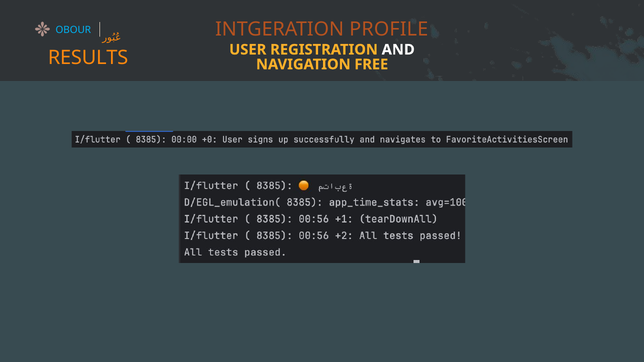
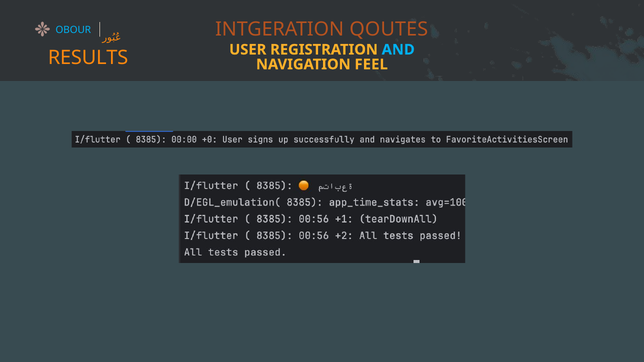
PROFILE: PROFILE -> QOUTES (389, 29)
AND colour: white -> light blue (398, 50)
FREE: FREE -> FEEL (371, 64)
